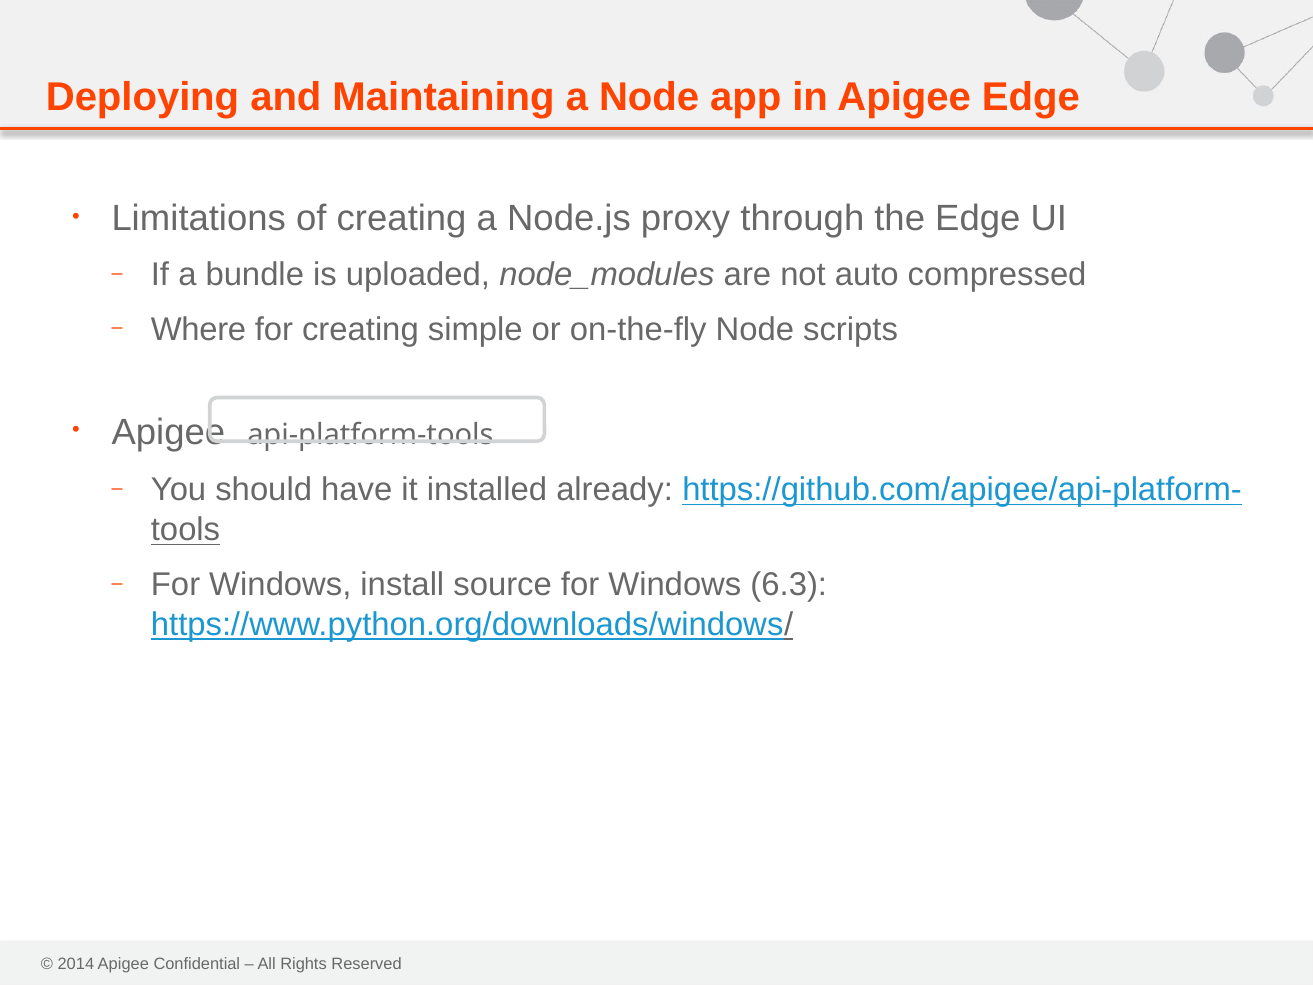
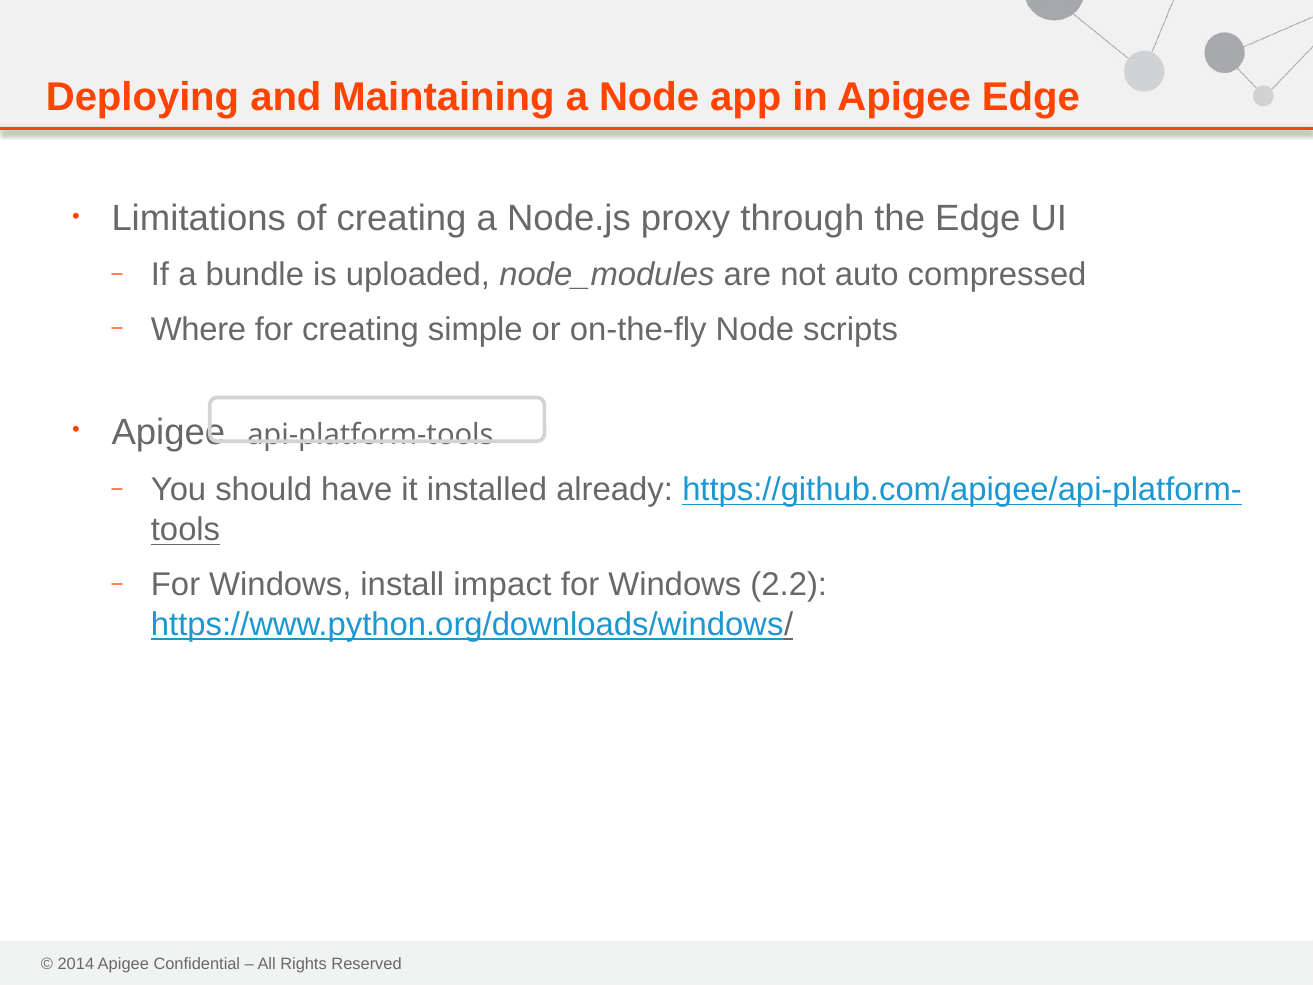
source: source -> impact (502, 585)
6.3: 6.3 -> 2.2 (789, 585)
